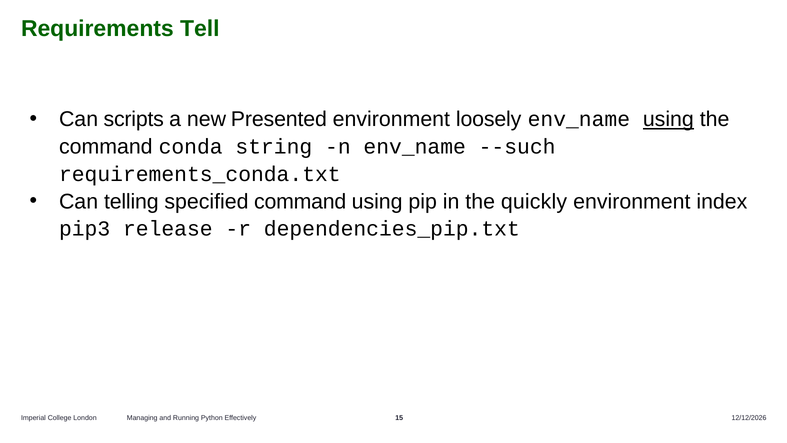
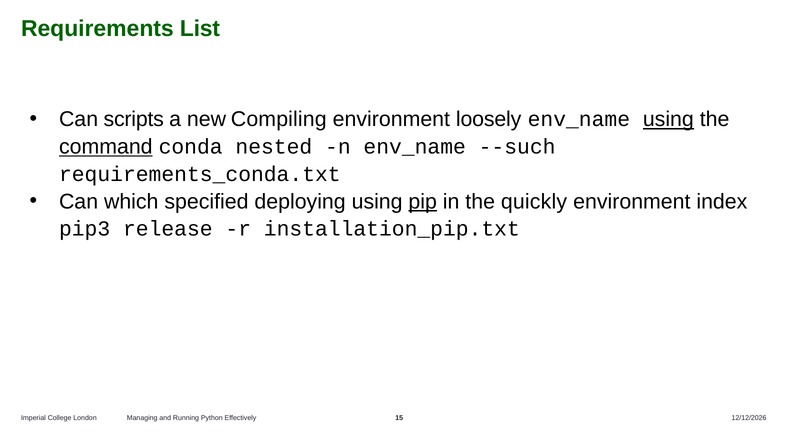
Tell: Tell -> List (200, 29)
Presented: Presented -> Compiling (279, 119)
command underline: none -> present (106, 147)
string: string -> nested (274, 147)
telling: telling -> which (131, 201)
specified command: command -> deploying (300, 201)
pip underline: none -> present (423, 201)
dependencies_pip.txt: dependencies_pip.txt -> installation_pip.txt (392, 229)
